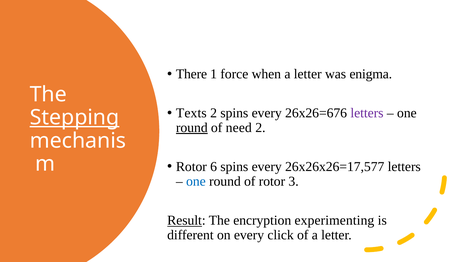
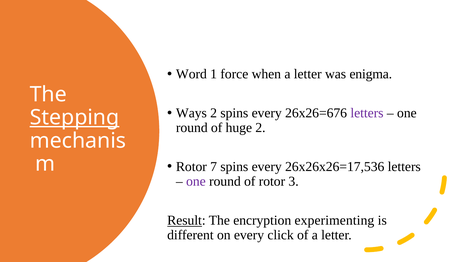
There: There -> Word (191, 74)
Texts: Texts -> Ways (191, 113)
round underline: present -> none (192, 128)
need: need -> huge (239, 128)
6: 6 -> 7 (214, 167)
26x26x26=17,577: 26x26x26=17,577 -> 26x26x26=17,536 (335, 167)
one colour: blue -> purple (196, 181)
